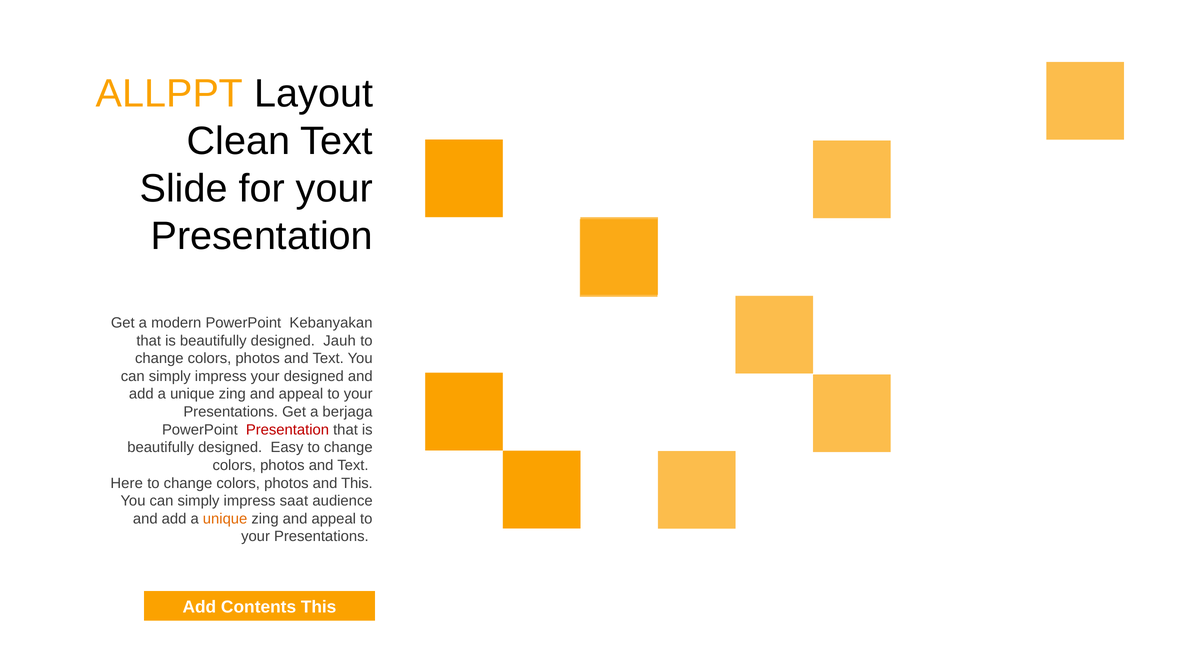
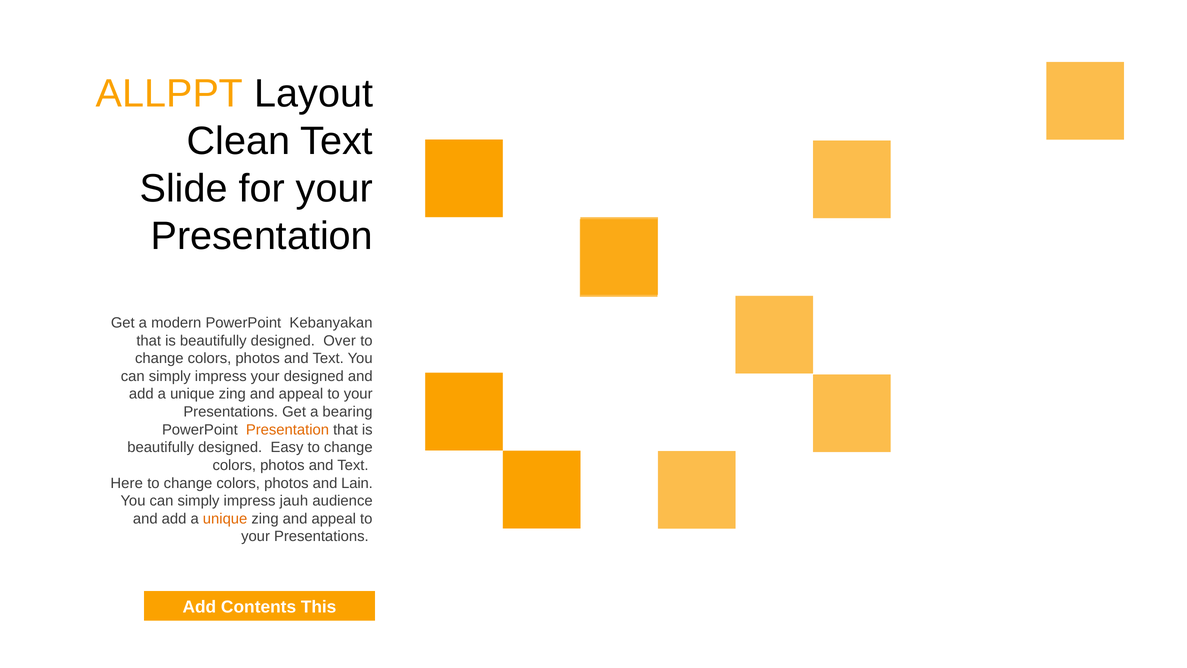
Jauh: Jauh -> Over (340, 340)
berjaga: berjaga -> bearing (347, 412)
Presentation colour: red -> orange (287, 429)
and This: This -> Lain (357, 483)
saat: saat -> jauh (294, 501)
